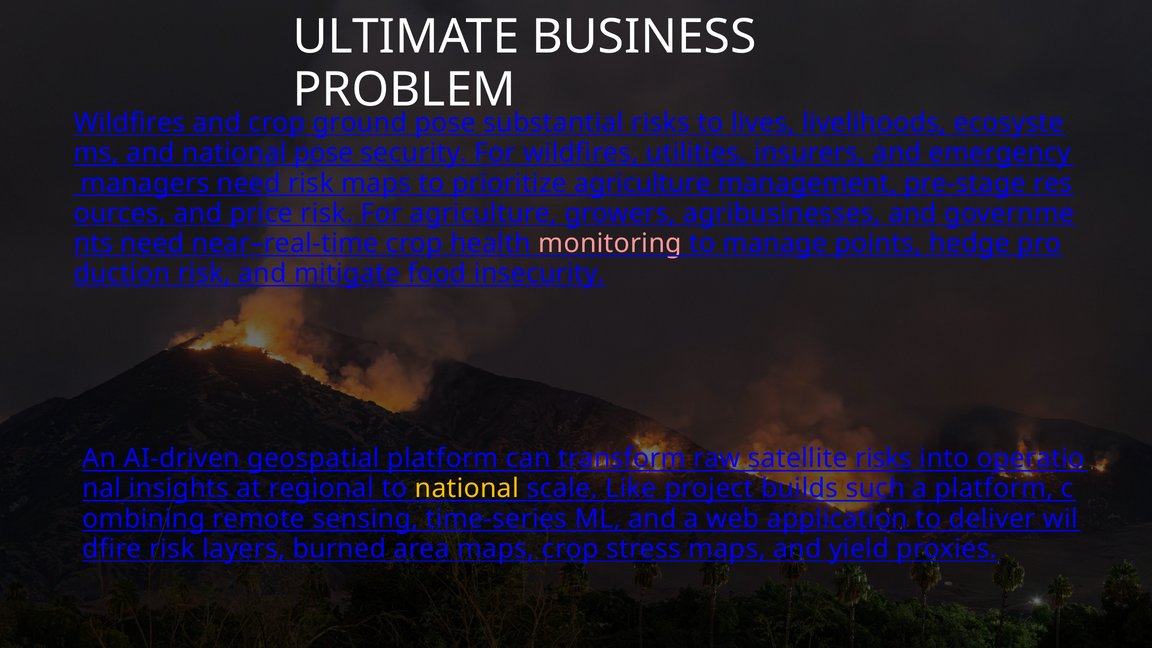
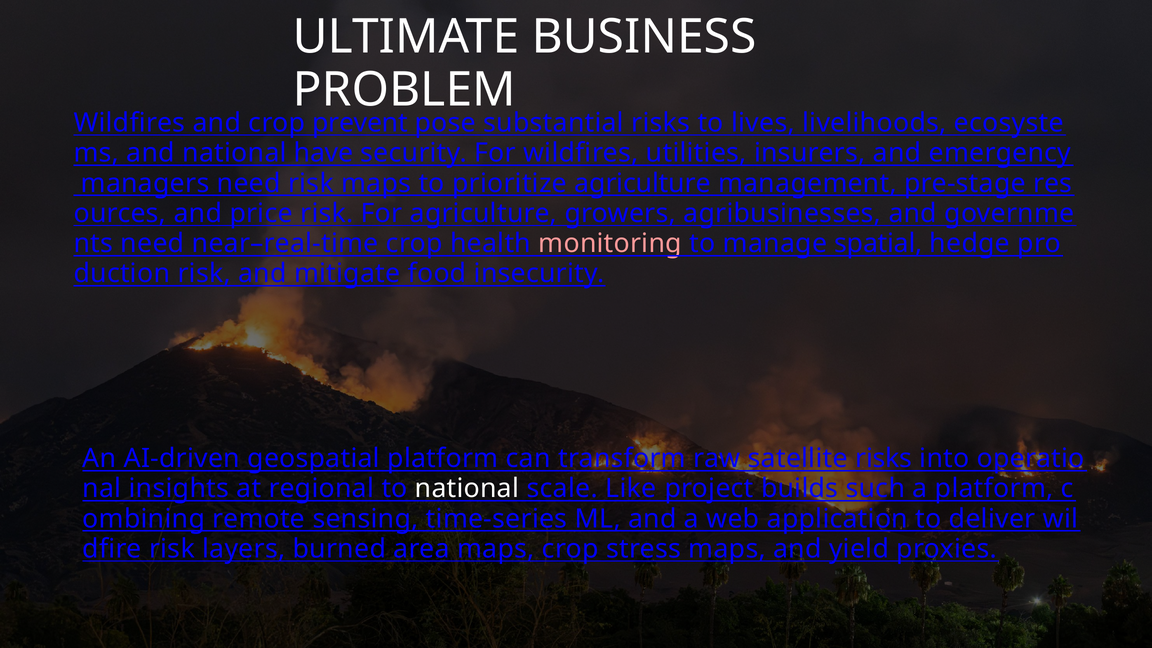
ground: ground -> prevent (360, 123)
national pose: pose -> have (324, 153)
points: points -> spatial (878, 244)
national colour: yellow -> white (467, 489)
